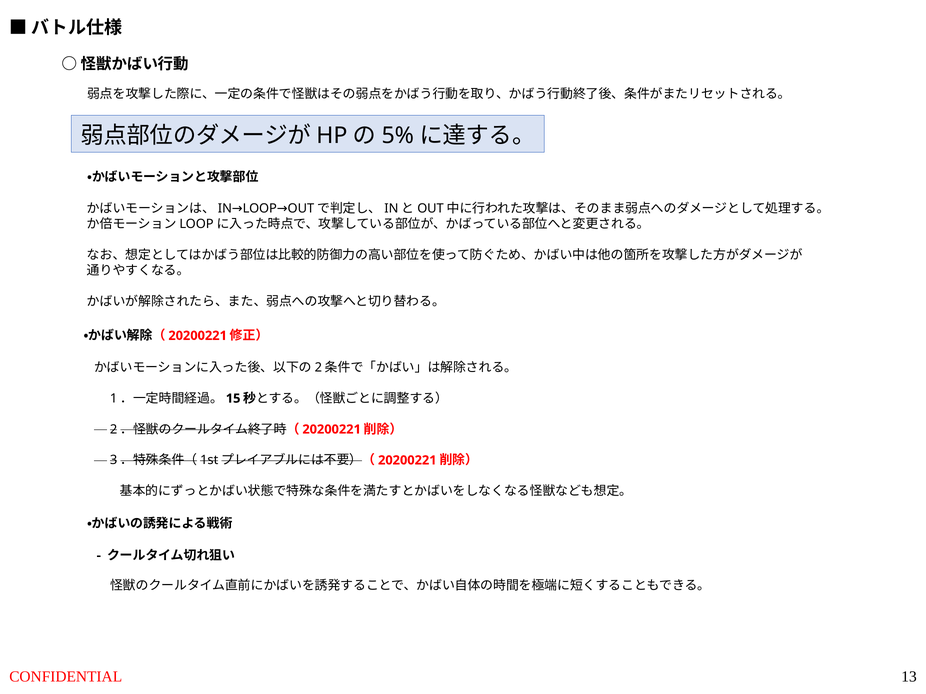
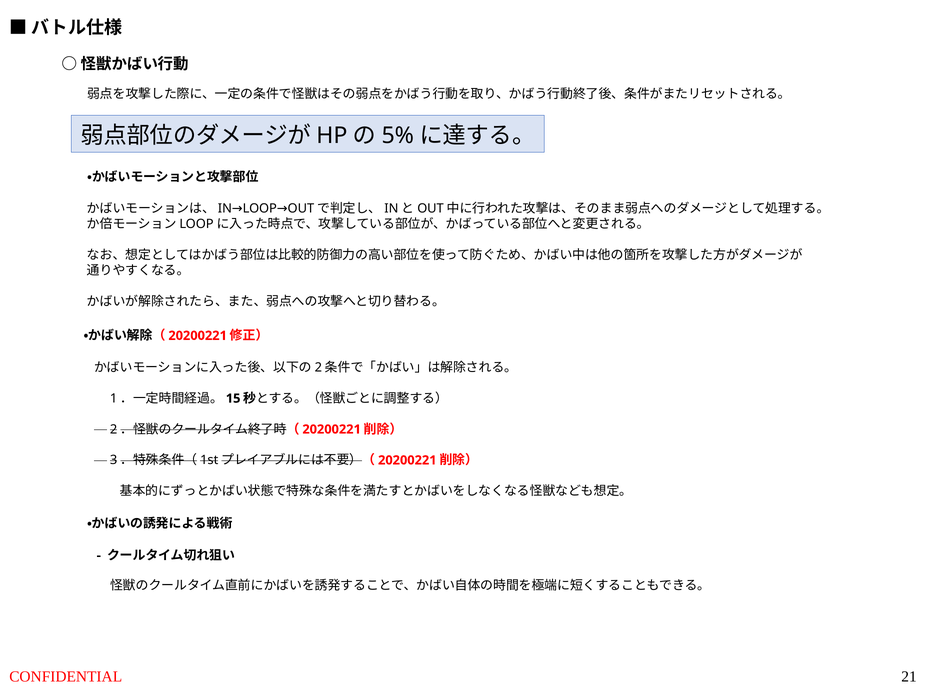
13: 13 -> 21 (909, 677)
